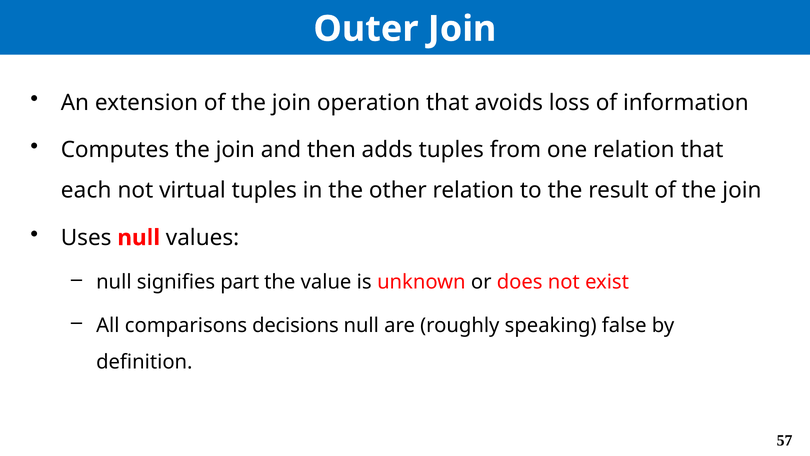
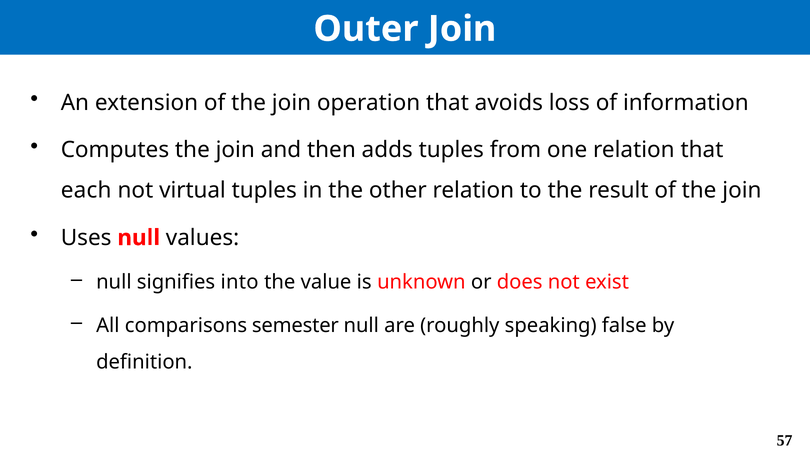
part: part -> into (240, 282)
decisions: decisions -> semester (295, 325)
